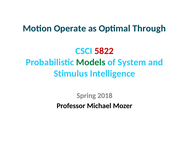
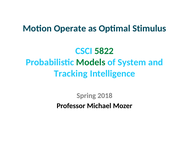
Through: Through -> Stimulus (149, 29)
5822 colour: red -> green (104, 51)
Stimulus: Stimulus -> Tracking (71, 74)
